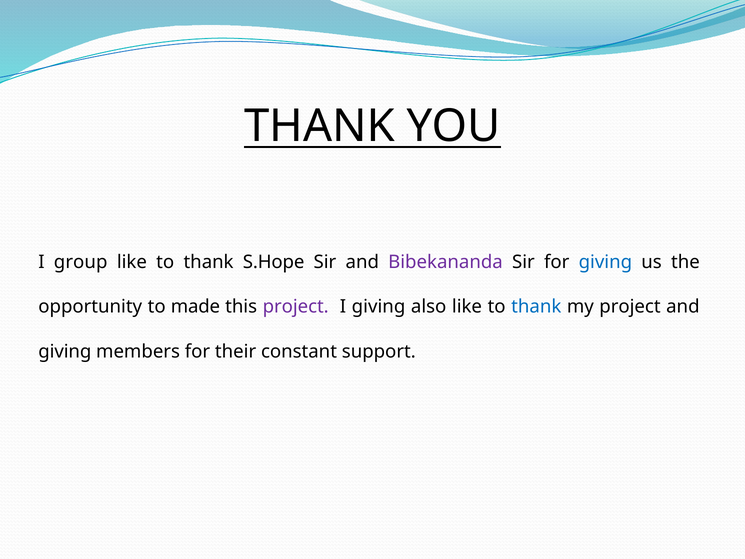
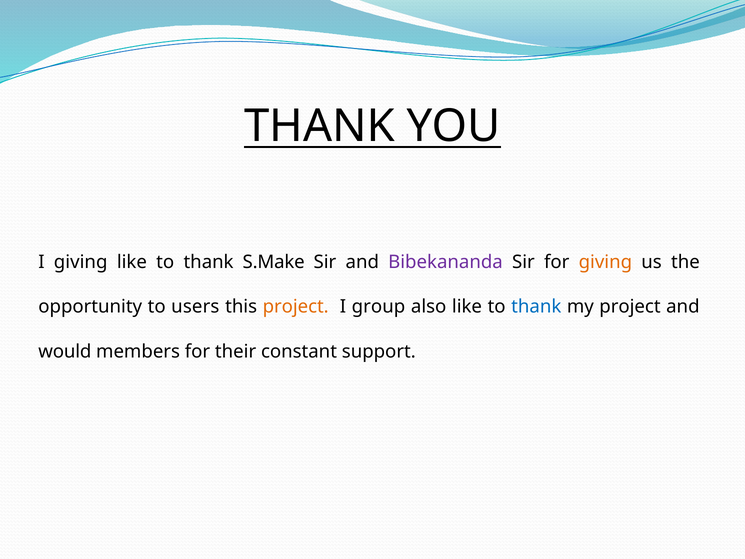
I group: group -> giving (81, 262)
S.Hope: S.Hope -> S.Make (274, 262)
giving colour: blue -> orange (605, 262)
made: made -> users (195, 307)
project colour: purple -> orange (296, 307)
I giving: giving -> group (379, 307)
giving: giving -> would (65, 351)
